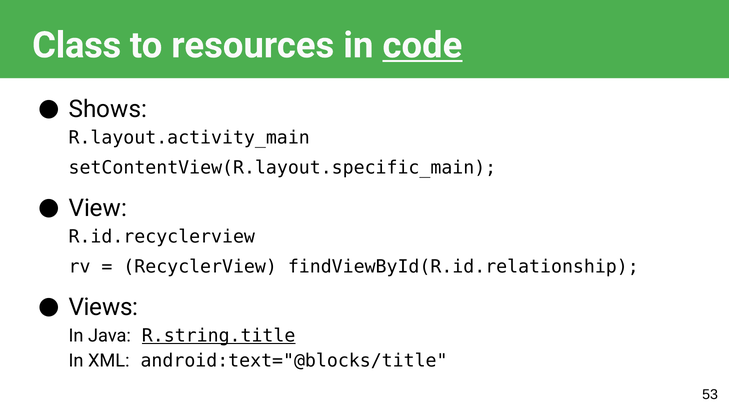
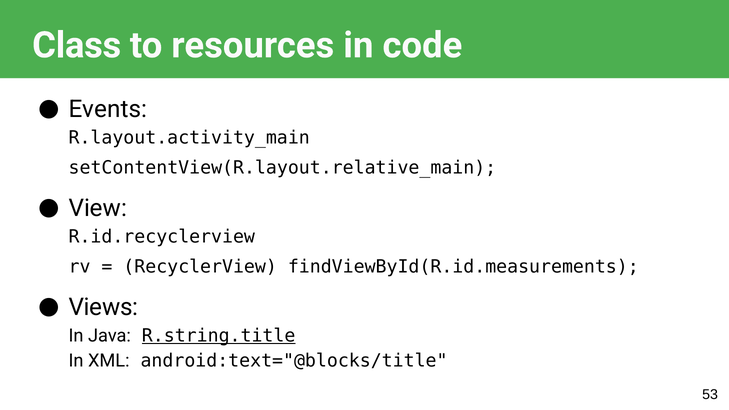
code underline: present -> none (422, 45)
Shows: Shows -> Events (108, 109)
setContentView(R.layout.specific_main: setContentView(R.layout.specific_main -> setContentView(R.layout.relative_main (282, 168)
findViewById(R.id.relationship: findViewById(R.id.relationship -> findViewById(R.id.measurements (463, 267)
